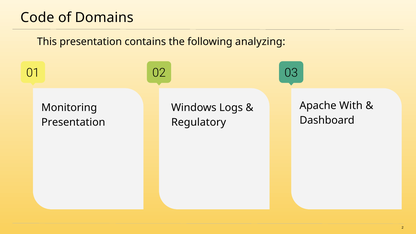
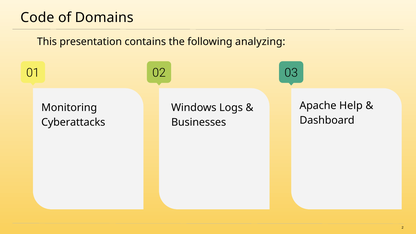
With: With -> Help (351, 106)
Presentation: Presentation -> Cyberattacks (73, 122)
Regulatory: Regulatory -> Businesses (199, 122)
